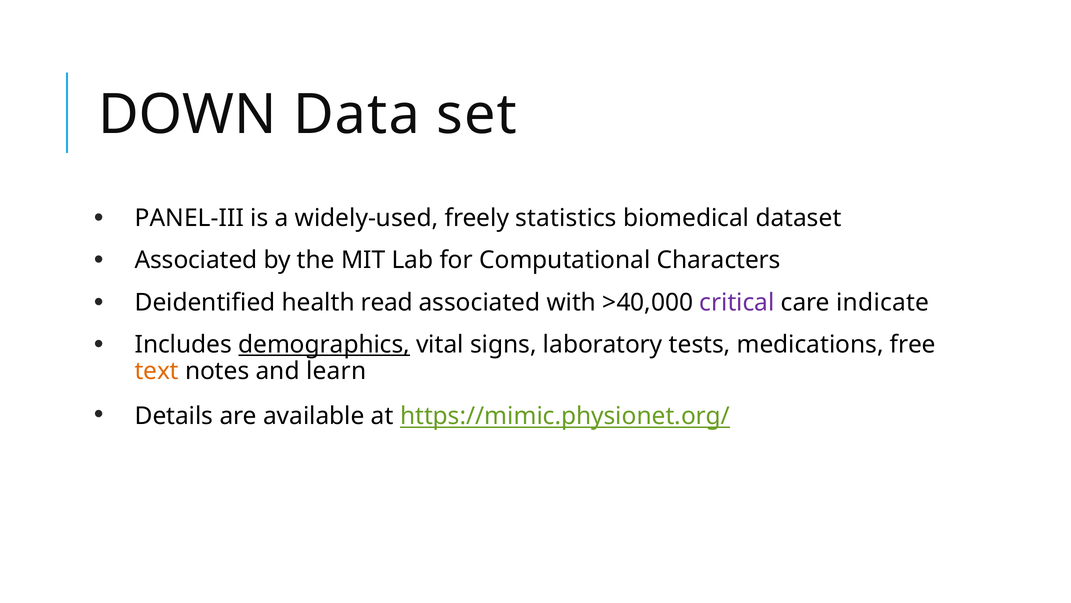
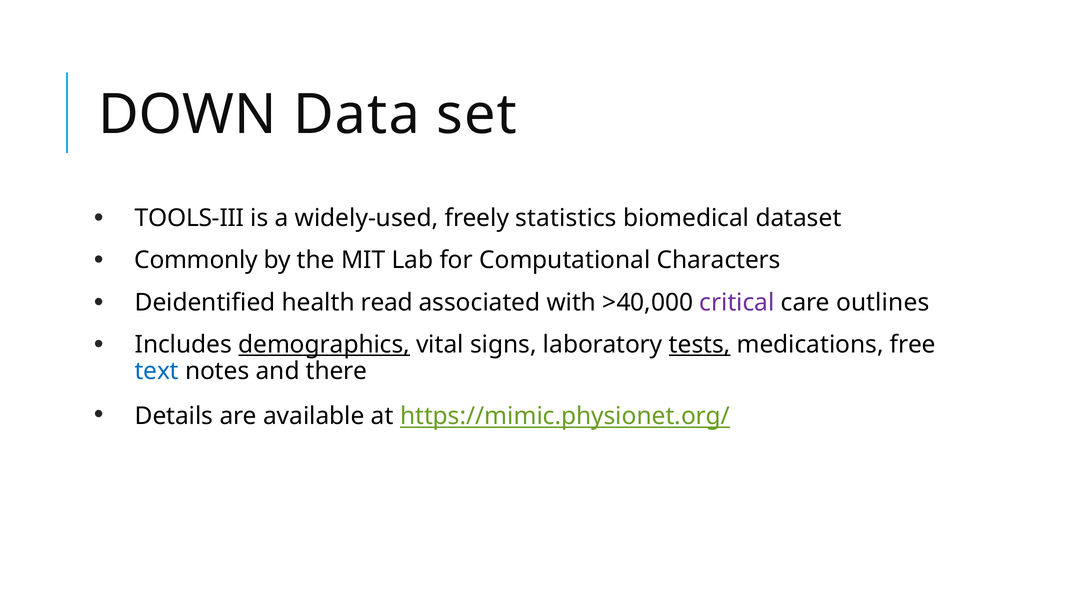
PANEL-III: PANEL-III -> TOOLS-III (189, 218)
Associated: Associated -> Commonly (196, 260)
indicate: indicate -> outlines (883, 302)
tests underline: none -> present (700, 344)
text colour: orange -> blue (157, 371)
learn: learn -> there (337, 371)
